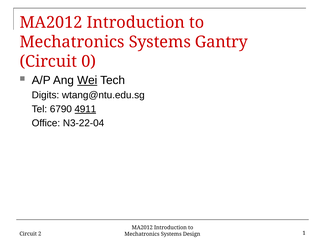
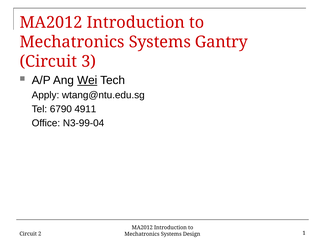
0: 0 -> 3 (89, 61)
Digits: Digits -> Apply (45, 95)
4911 underline: present -> none (85, 109)
N3-22-04: N3-22-04 -> N3-99-04 (84, 123)
